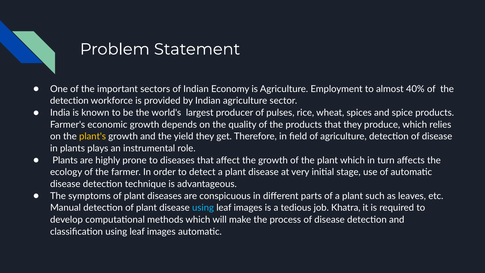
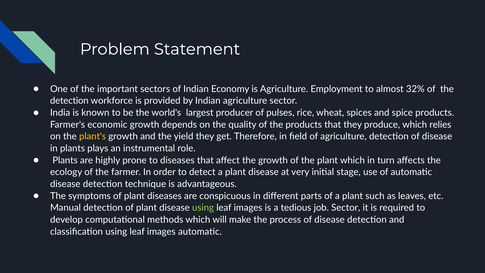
40%: 40% -> 32% (415, 89)
using colour: light blue -> light green (203, 208)
job Khatra: Khatra -> Sector (346, 208)
